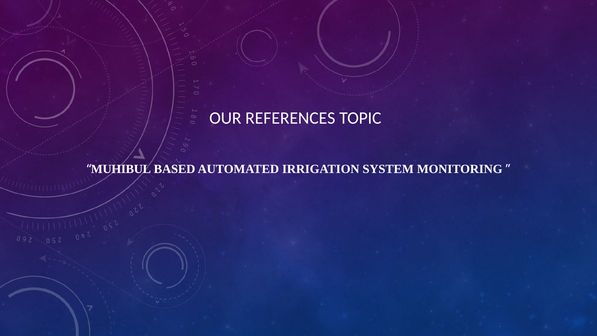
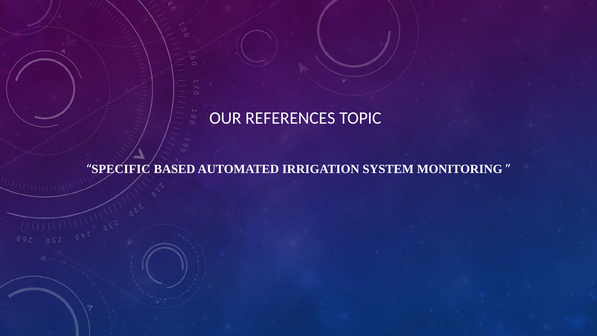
MUHIBUL: MUHIBUL -> SPECIFIC (121, 169)
